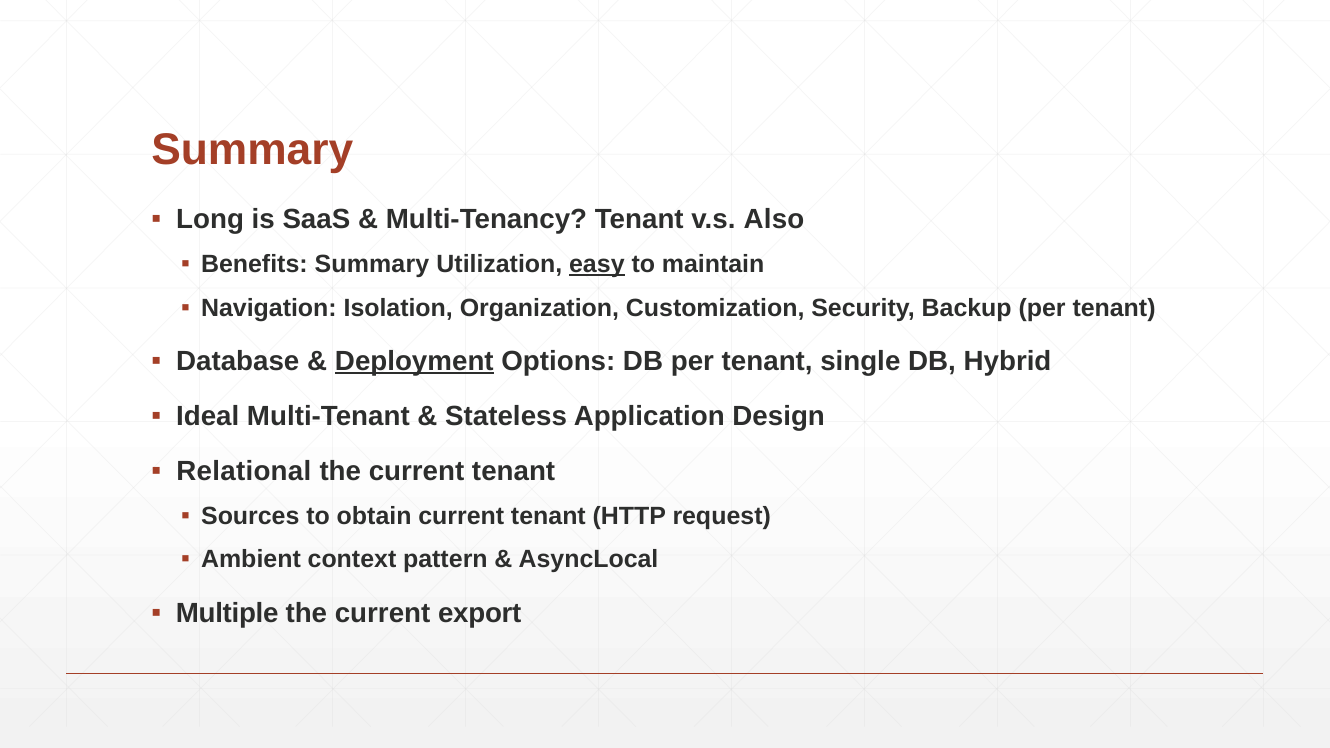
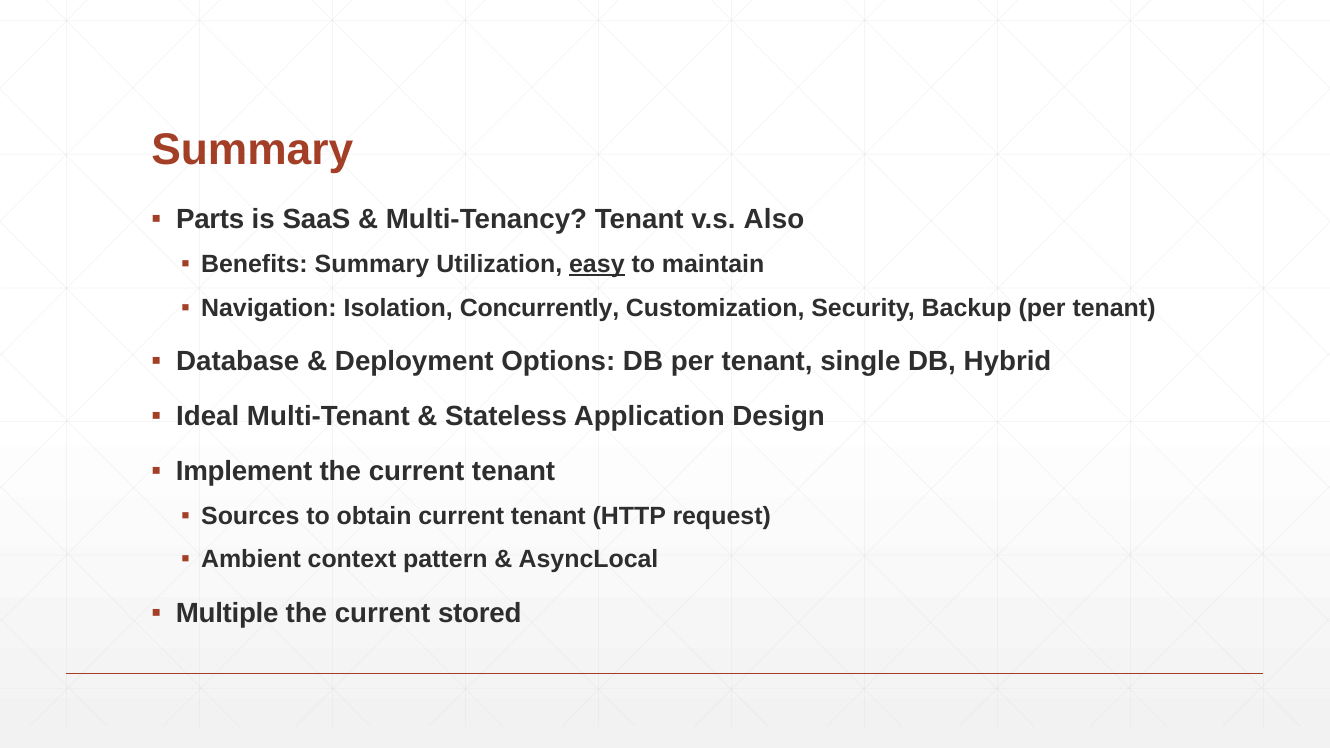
Long: Long -> Parts (210, 219)
Organization: Organization -> Concurrently (540, 308)
Deployment underline: present -> none (414, 361)
Relational: Relational -> Implement (244, 471)
export: export -> stored (480, 613)
